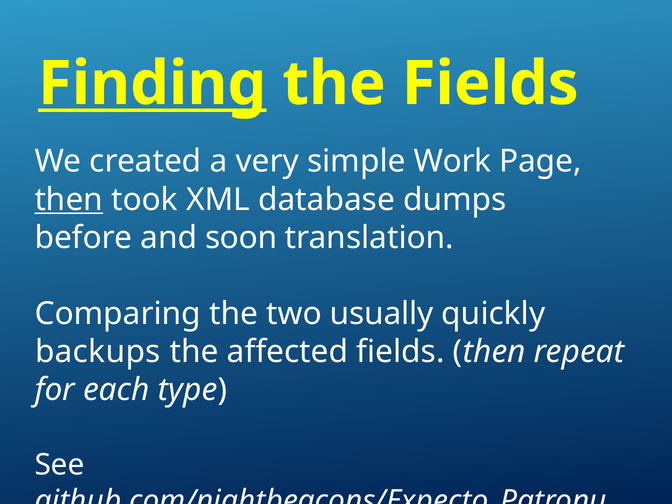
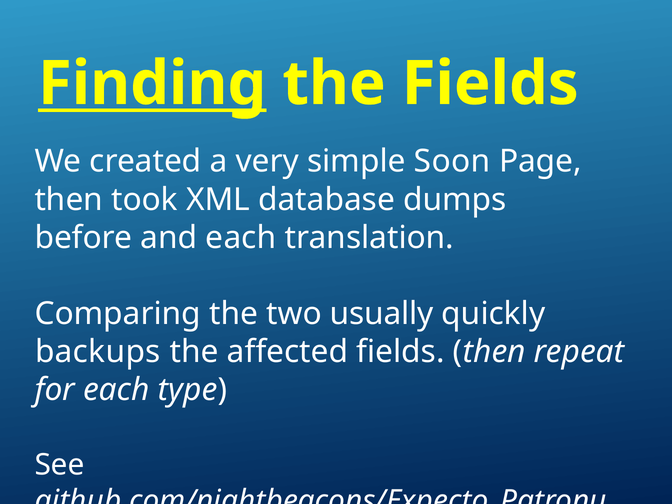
Work: Work -> Soon (452, 162)
then underline: present -> none (69, 200)
and soon: soon -> each (241, 238)
